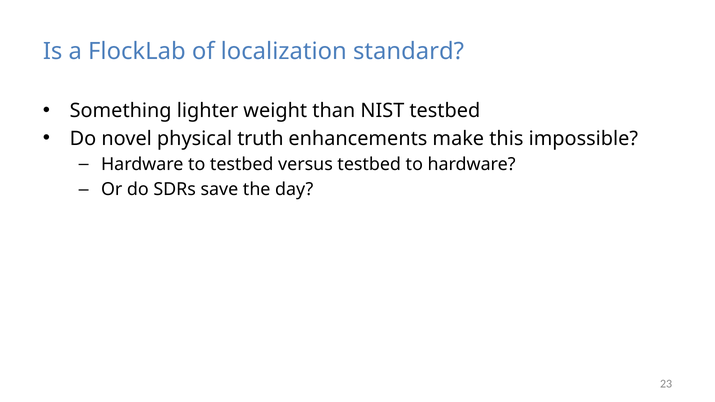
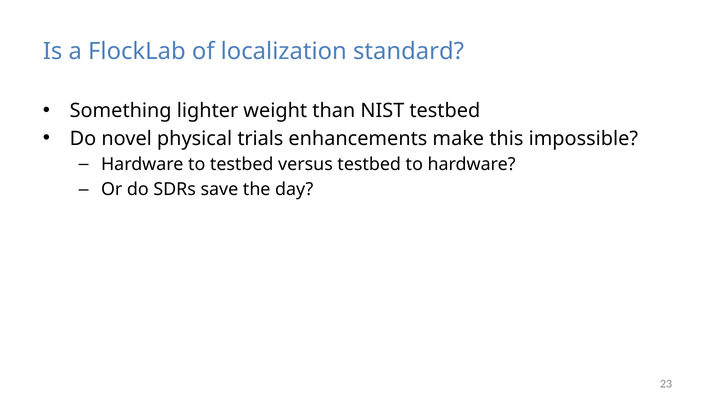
truth: truth -> trials (260, 139)
